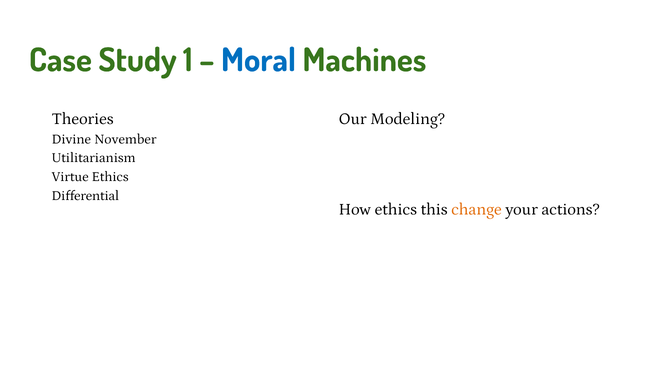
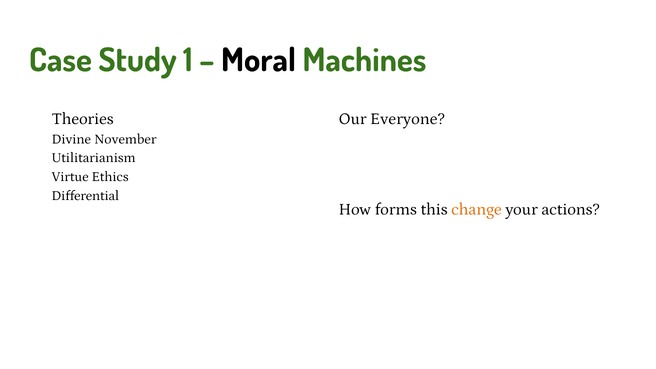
Moral colour: blue -> black (259, 60)
Modeling: Modeling -> Everyone (408, 119)
How ethics: ethics -> forms (396, 209)
